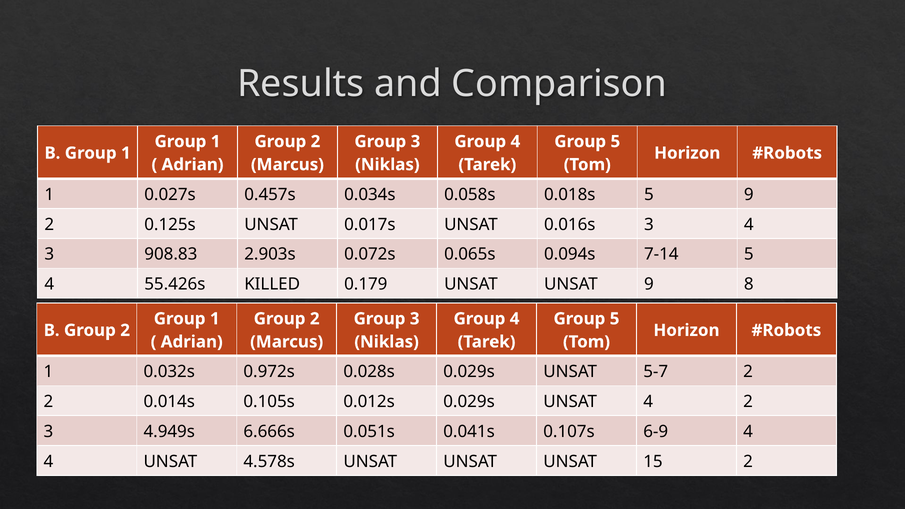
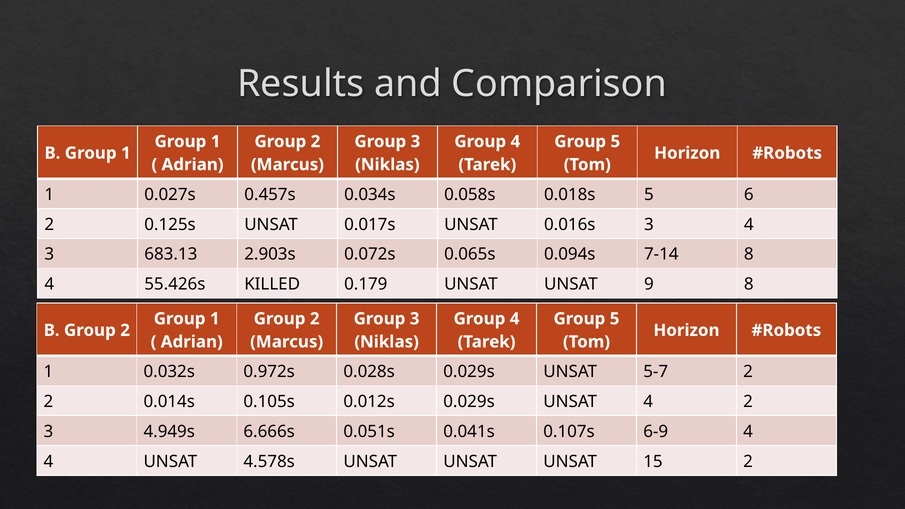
5 9: 9 -> 6 (749, 195)
908.83: 908.83 -> 683.13 (171, 254)
7-14 5: 5 -> 8 (749, 254)
